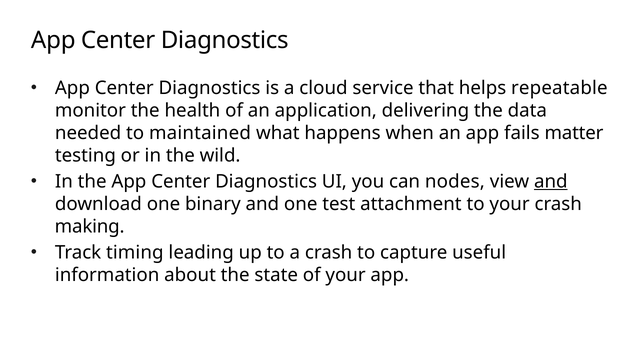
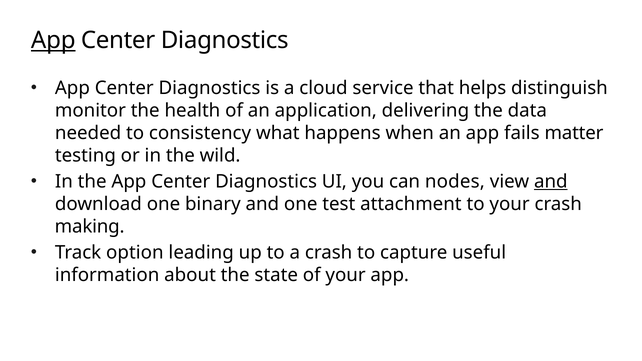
App underline: none -> present (53, 40)
repeatable: repeatable -> distinguish (559, 88)
maintained: maintained -> consistency (200, 133)
timing: timing -> option (135, 253)
